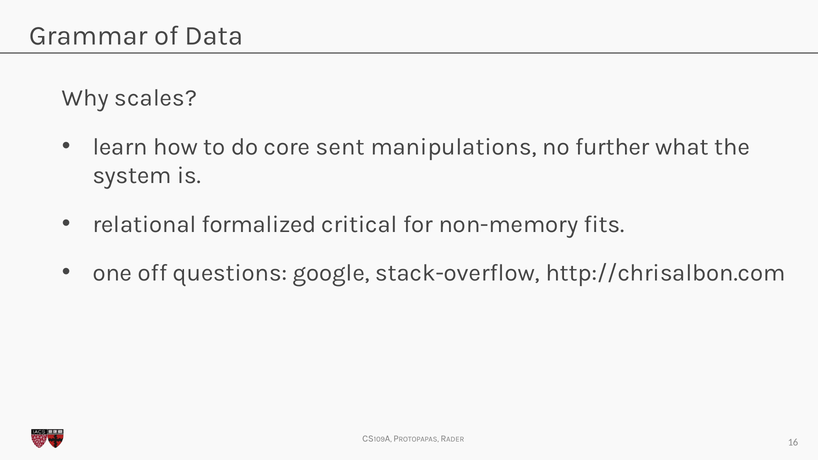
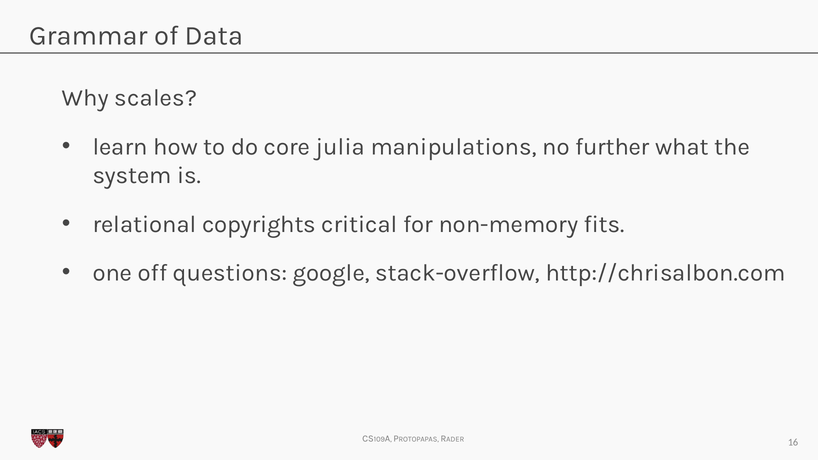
sent: sent -> julia (340, 147)
formalized: formalized -> copyrights (259, 224)
